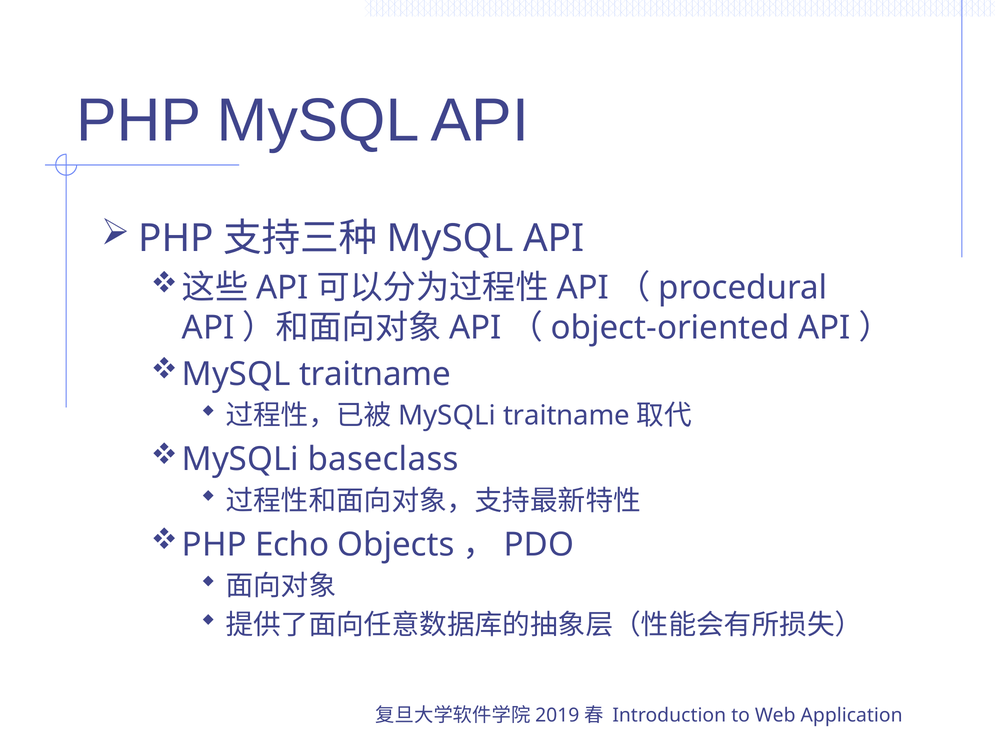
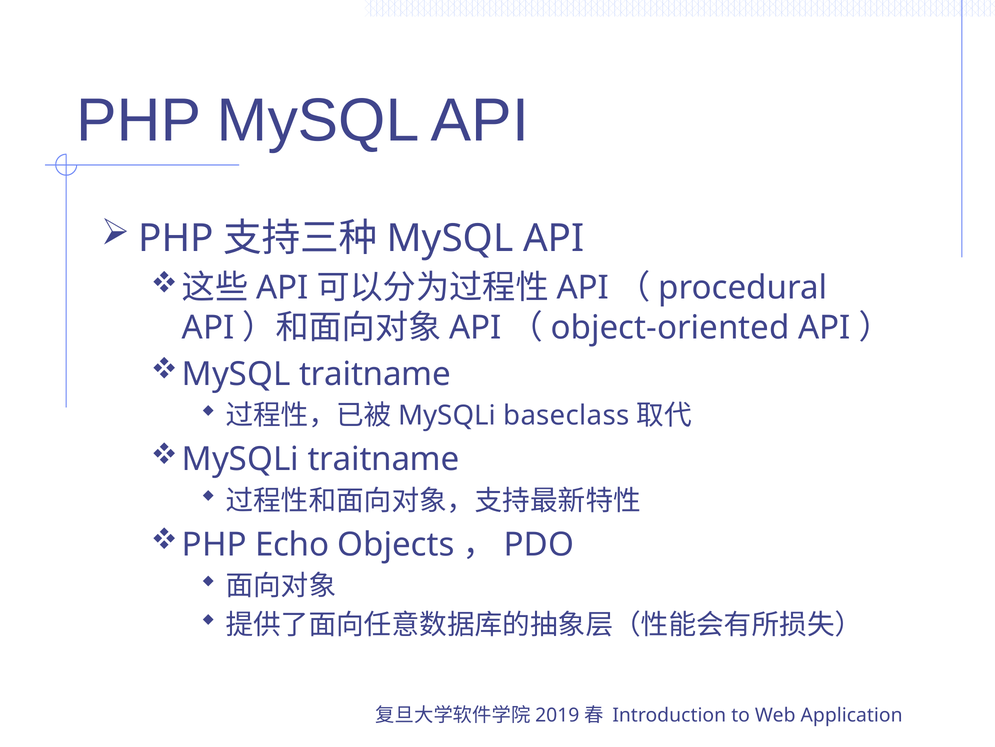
MySQLi traitname: traitname -> baseclass (566, 415)
MySQLi baseclass: baseclass -> traitname (384, 459)
